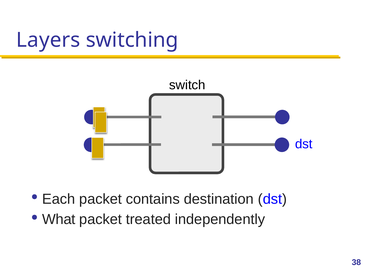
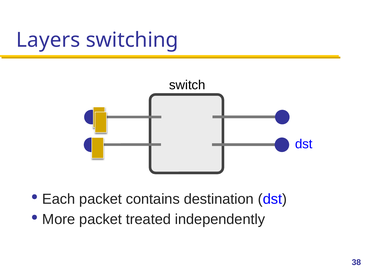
What: What -> More (59, 219)
